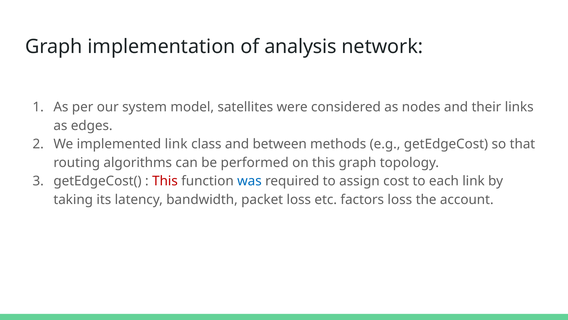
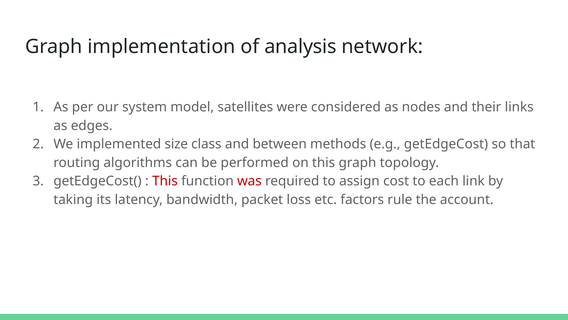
implemented link: link -> size (176, 144)
was colour: blue -> red (249, 181)
factors loss: loss -> rule (400, 199)
